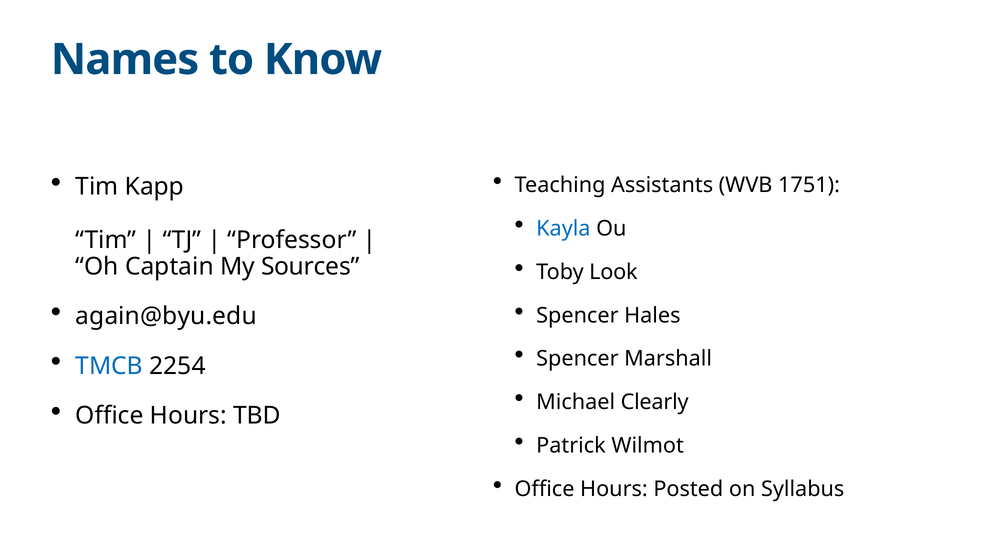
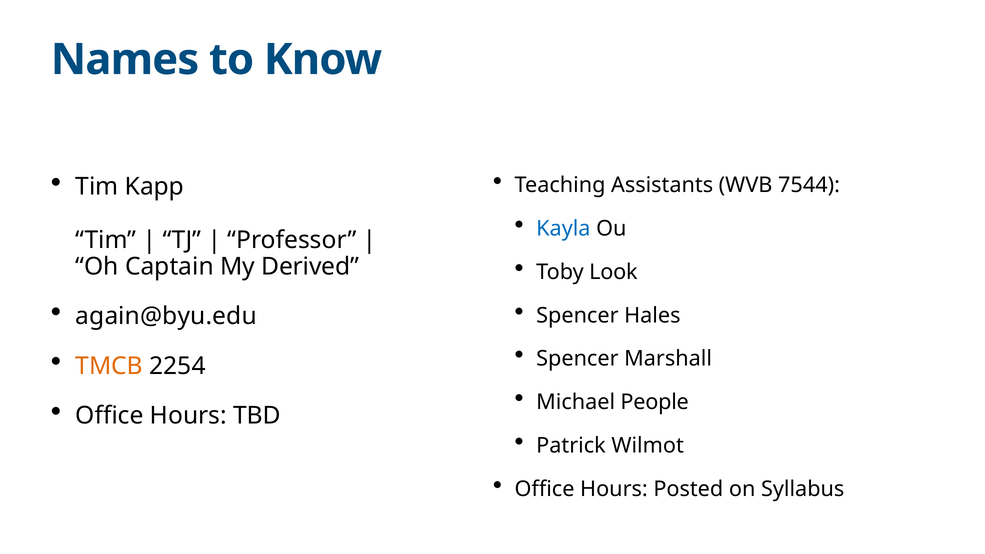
1751: 1751 -> 7544 (809, 185)
Sources: Sources -> Derived (310, 267)
TMCB colour: blue -> orange (109, 366)
Clearly: Clearly -> People (655, 402)
